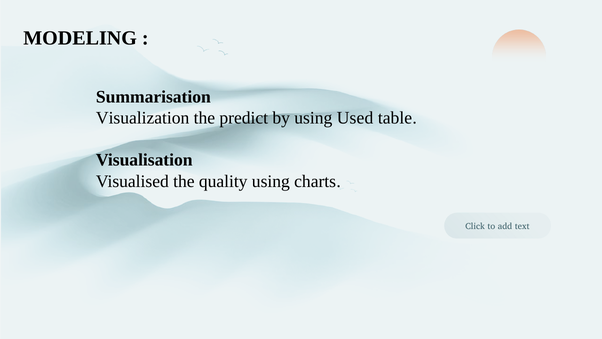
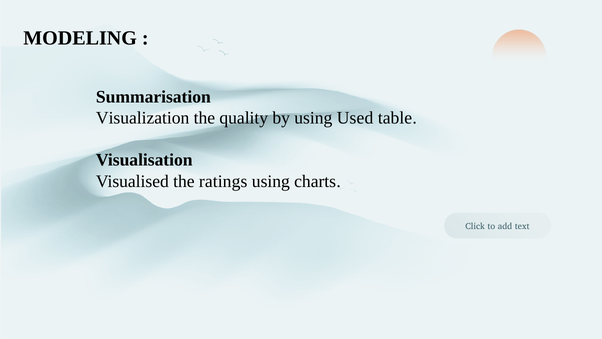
predict: predict -> quality (244, 118)
quality: quality -> ratings (223, 181)
